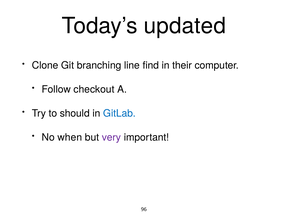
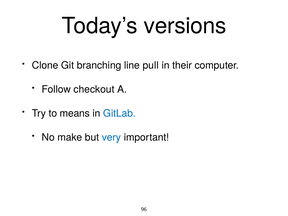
updated: updated -> versions (185, 26)
find: find -> pull (151, 65)
should: should -> means (75, 113)
when: when -> make (70, 137)
very colour: purple -> blue (111, 137)
